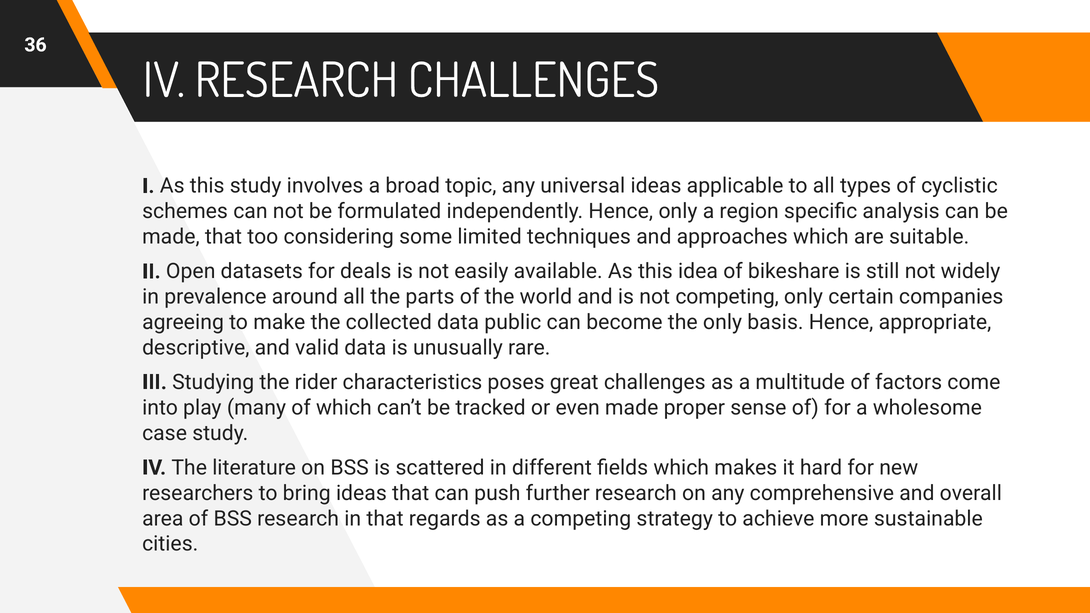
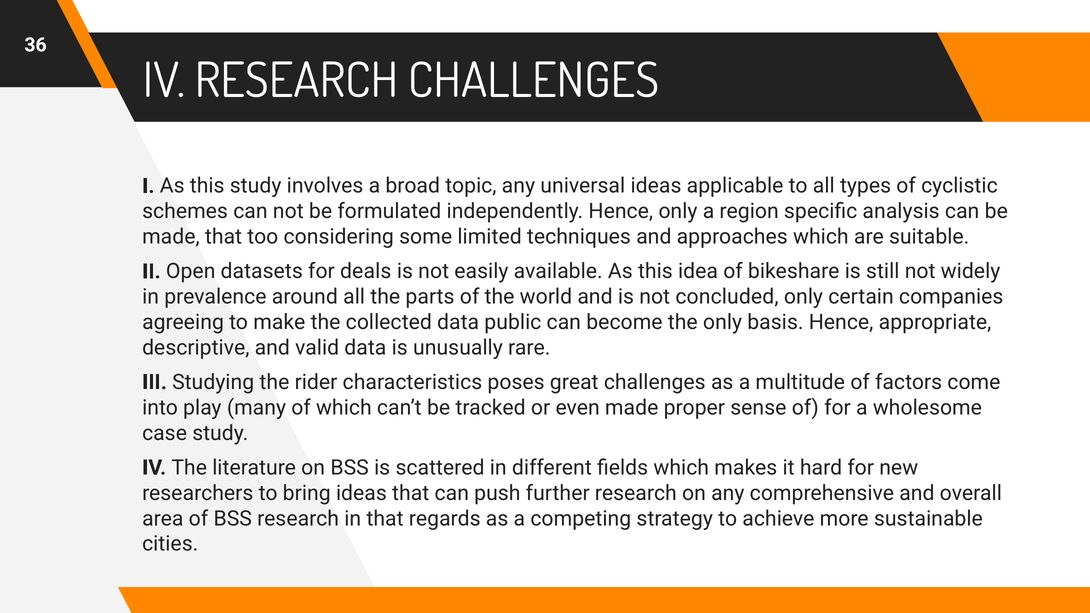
not competing: competing -> concluded (727, 297)
